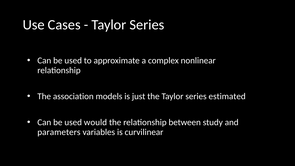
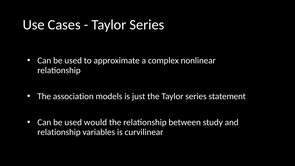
estimated: estimated -> statement (227, 96)
parameters: parameters -> relationship (59, 132)
